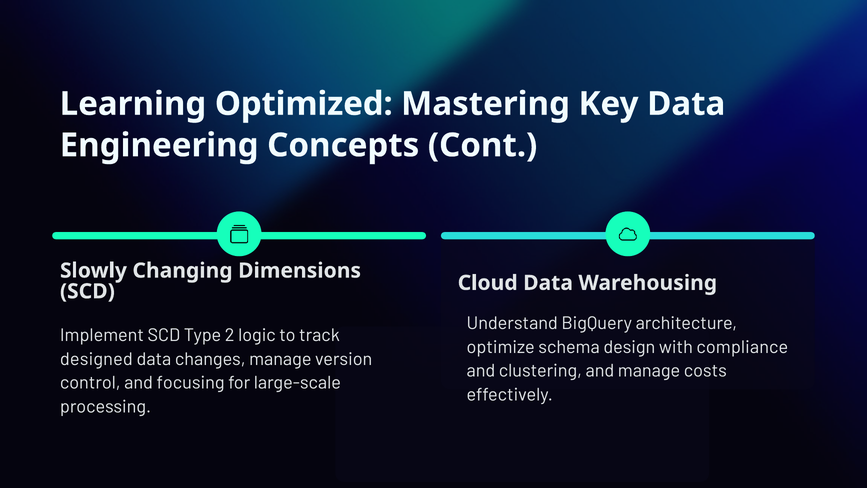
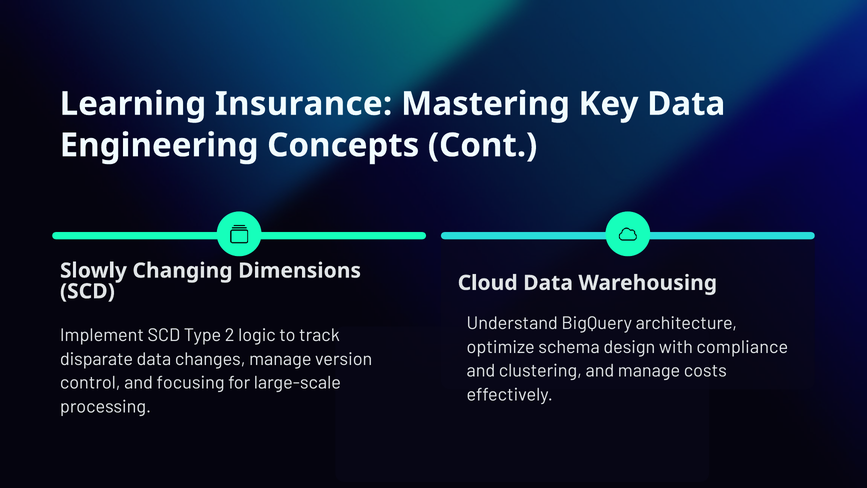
Optimized: Optimized -> Insurance (304, 104)
designed: designed -> disparate (97, 359)
